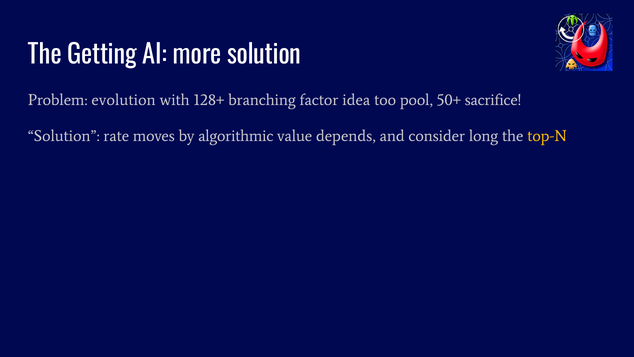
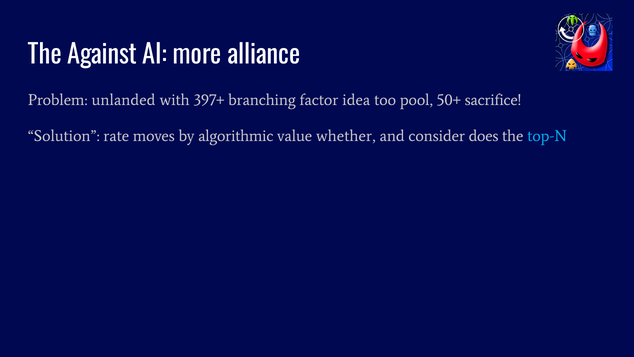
Getting: Getting -> Against (102, 55)
more solution: solution -> alliance (264, 55)
evolution: evolution -> unlanded (124, 100)
128+: 128+ -> 397+ (209, 100)
depends: depends -> whether (346, 136)
long: long -> does (484, 136)
top-N colour: yellow -> light blue (547, 136)
